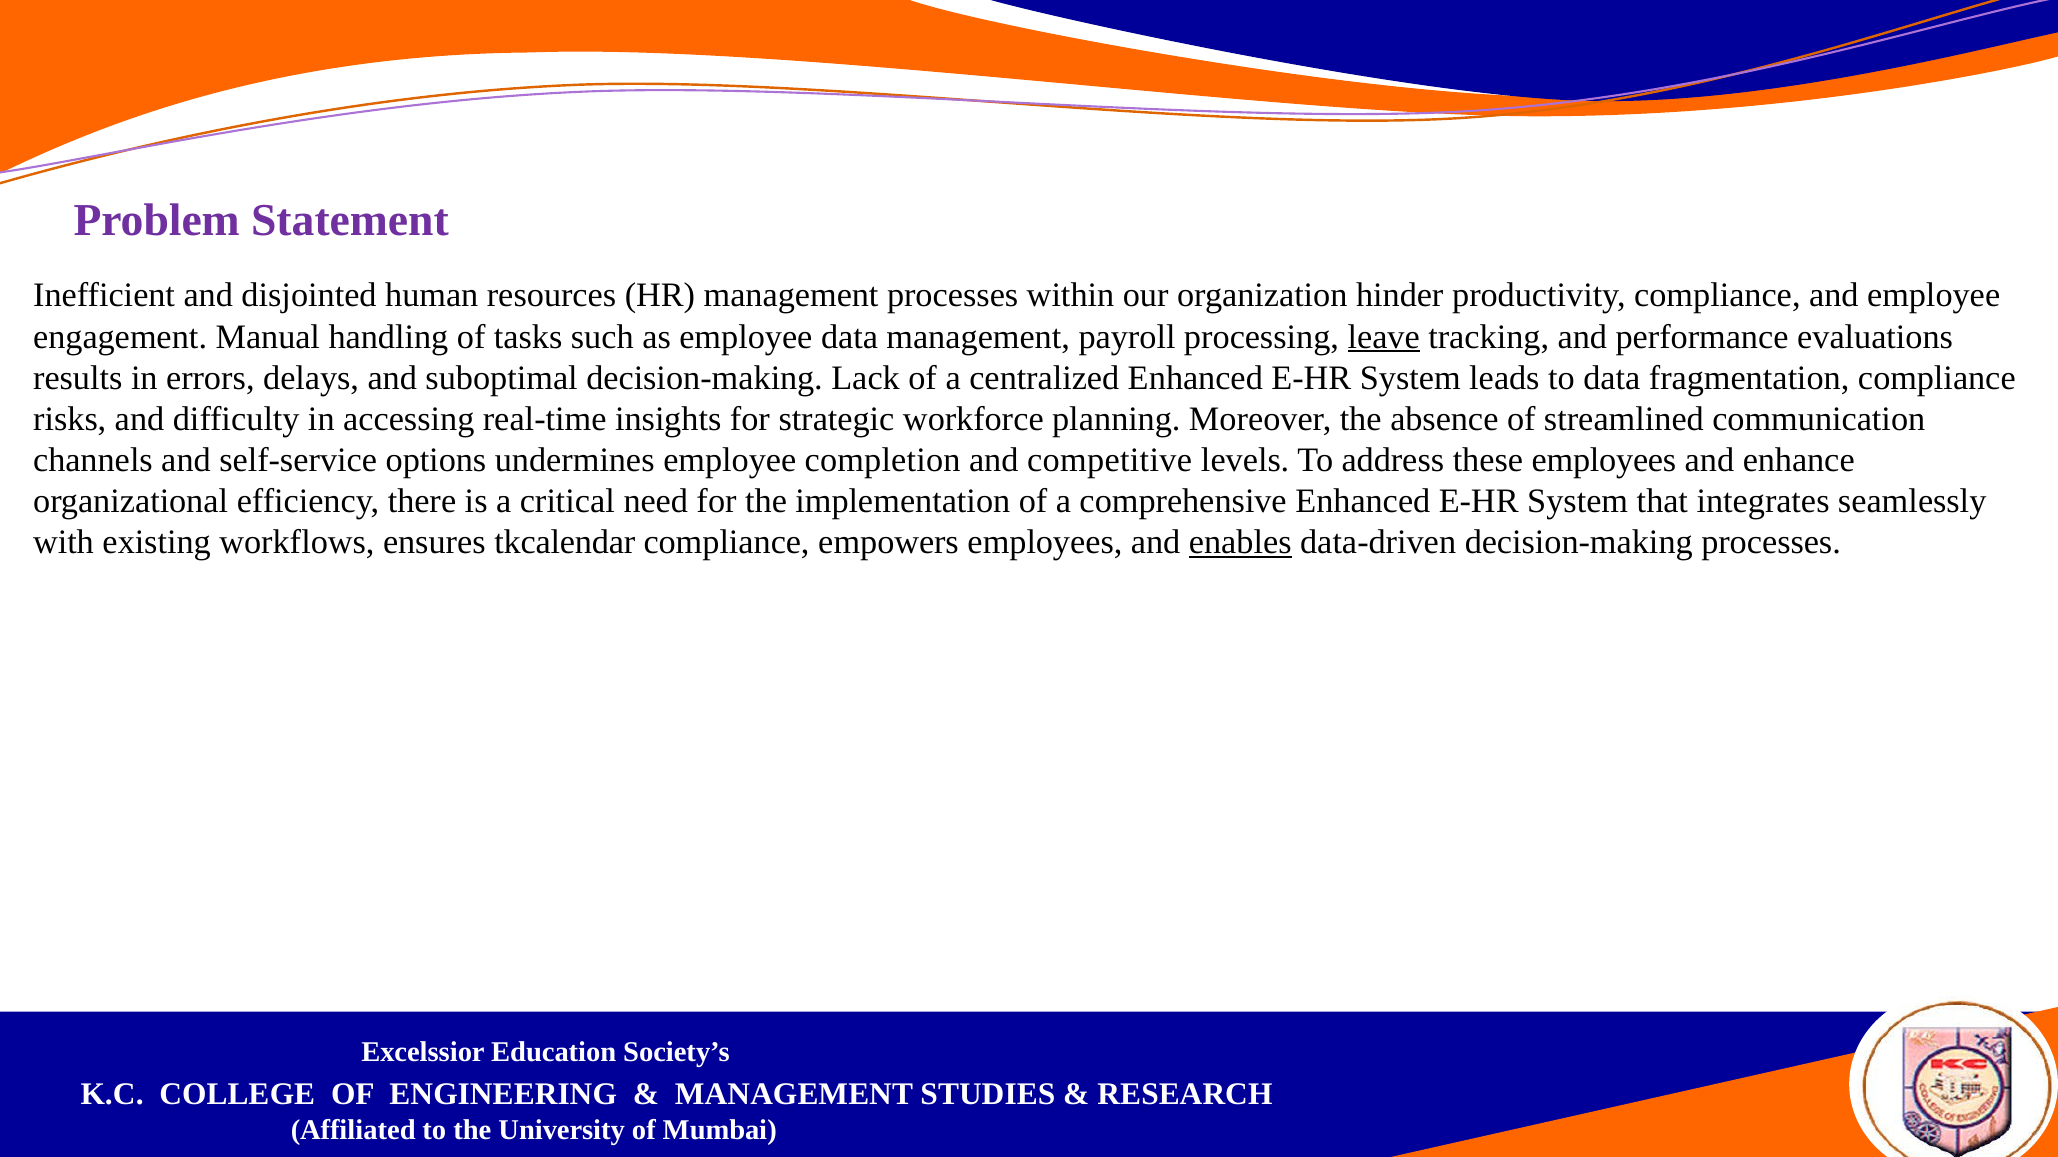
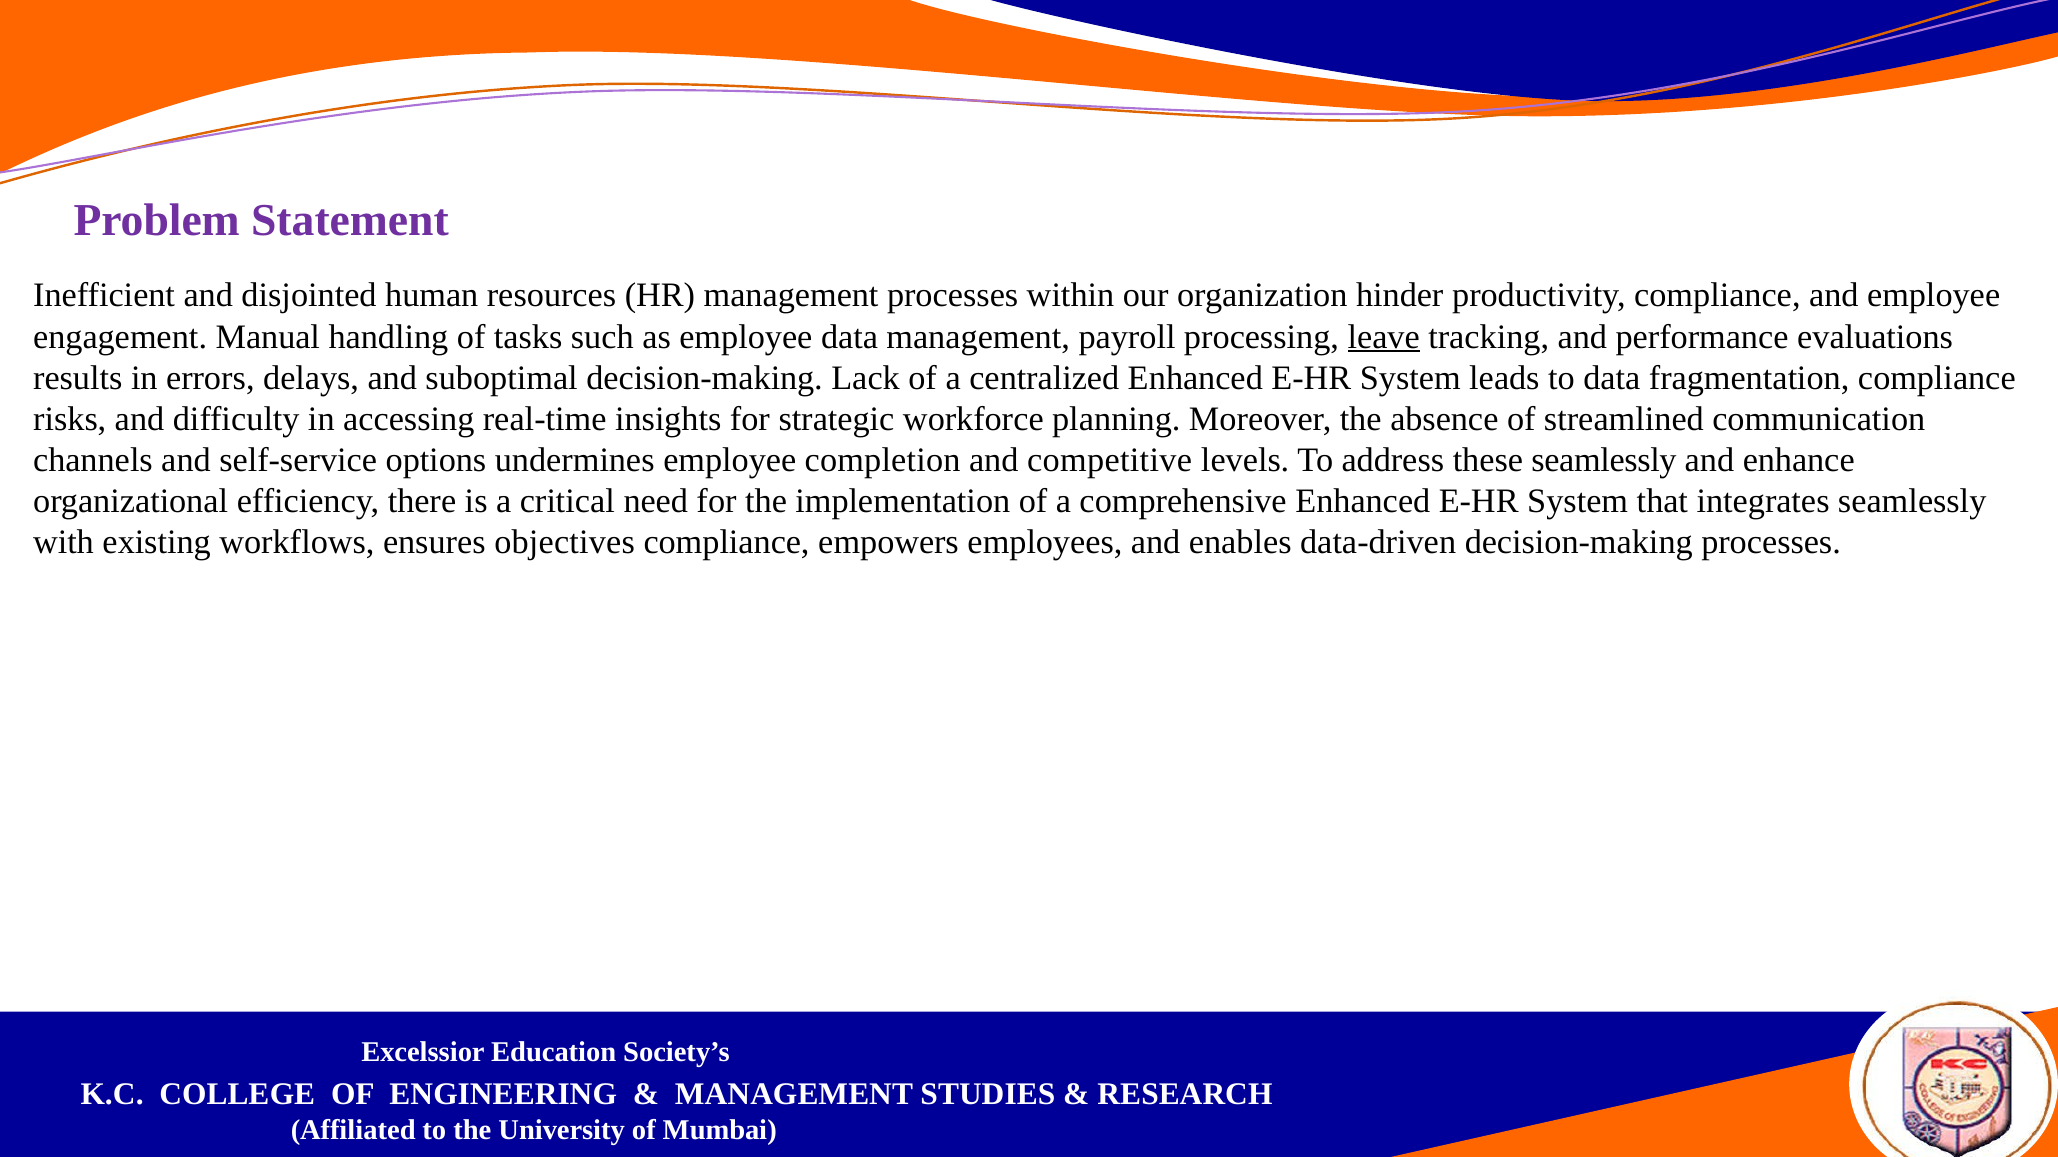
these employees: employees -> seamlessly (1604, 460)
tkcalendar: tkcalendar -> objectives (565, 543)
enables underline: present -> none (1240, 543)
